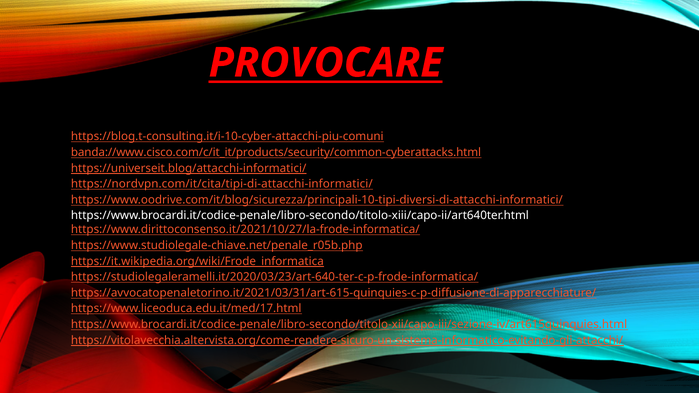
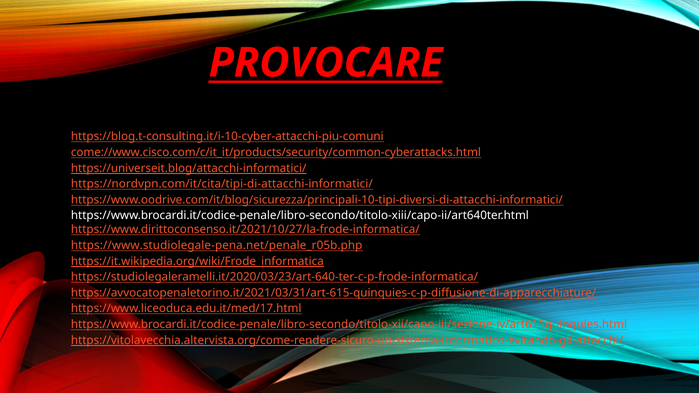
banda://www.cisco.com/c/it_it/products/security/common-cyberattacks.html: banda://www.cisco.com/c/it_it/products/security/common-cyberattacks.html -> come://www.cisco.com/c/it_it/products/security/common-cyberattacks.html (276, 152)
https://www.studiolegale-chiave.net/penale_r05b.php: https://www.studiolegale-chiave.net/penale_r05b.php -> https://www.studiolegale-pena.net/penale_r05b.php (217, 246)
